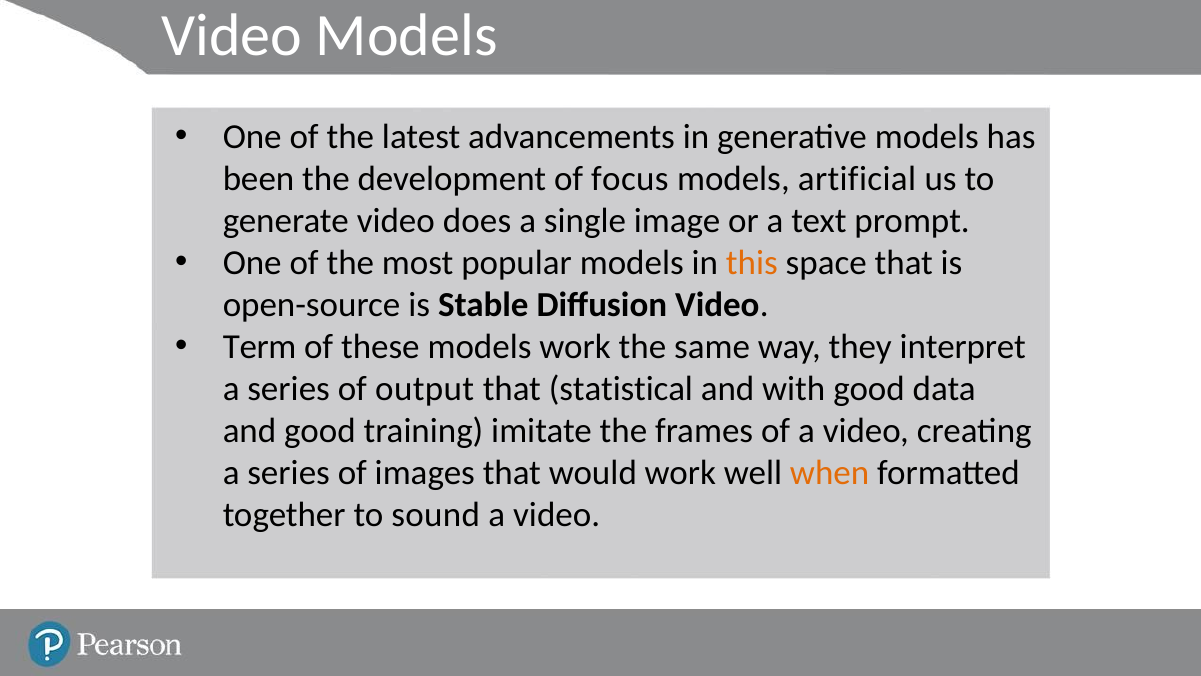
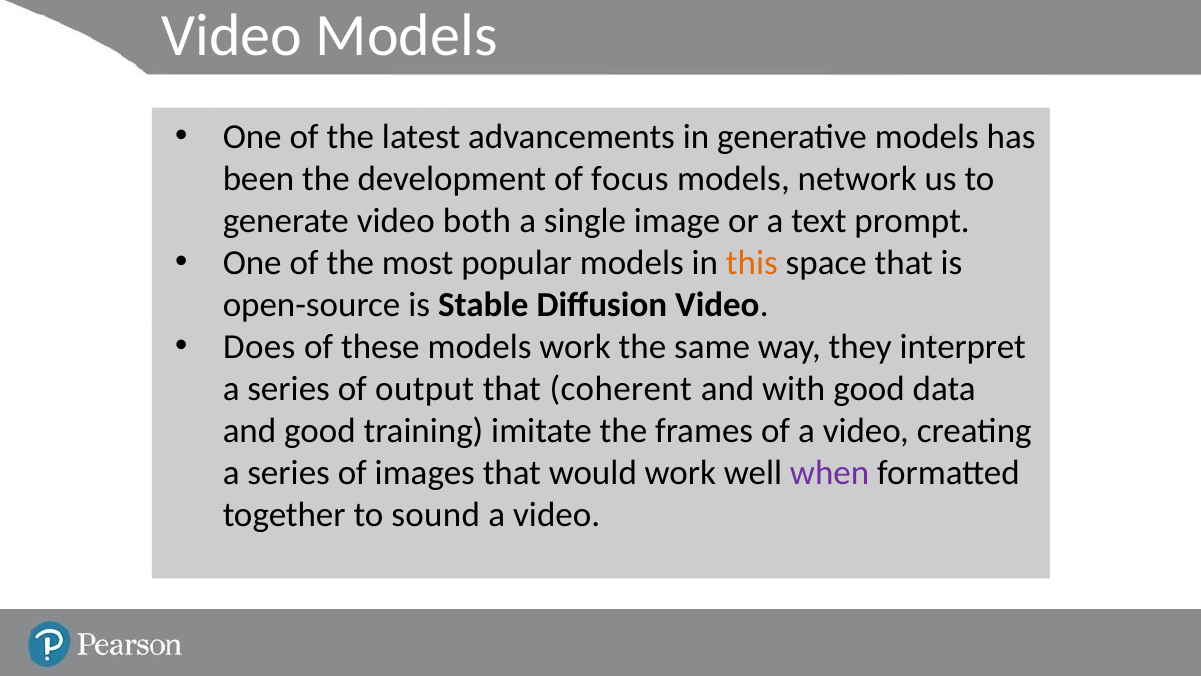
artificial: artificial -> network (857, 179)
does: does -> both (477, 221)
Term: Term -> Does (259, 347)
statistical: statistical -> coherent (621, 389)
when colour: orange -> purple (830, 473)
